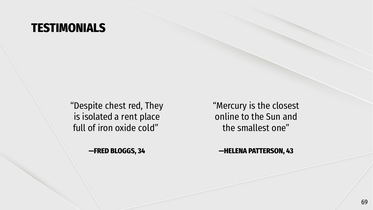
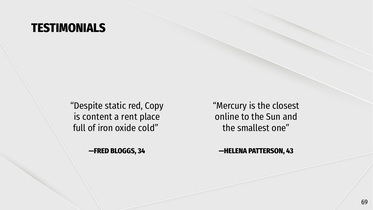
chest: chest -> static (116, 106)
They: They -> Copy (154, 106)
isolated: isolated -> content (97, 117)
